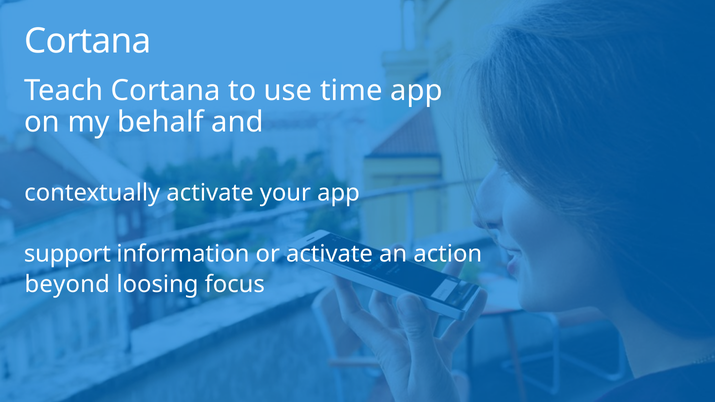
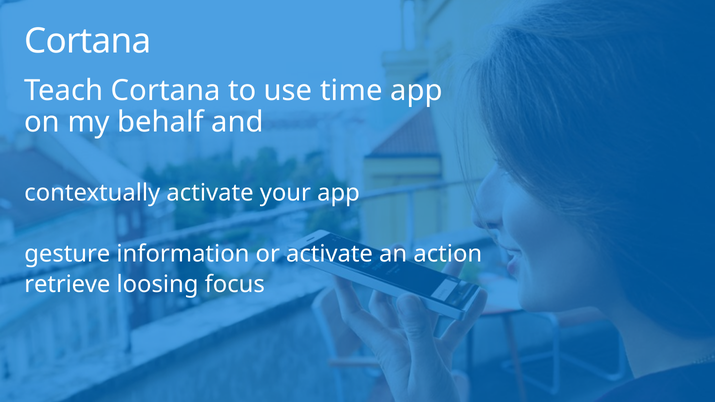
support: support -> gesture (67, 254)
beyond: beyond -> retrieve (67, 285)
